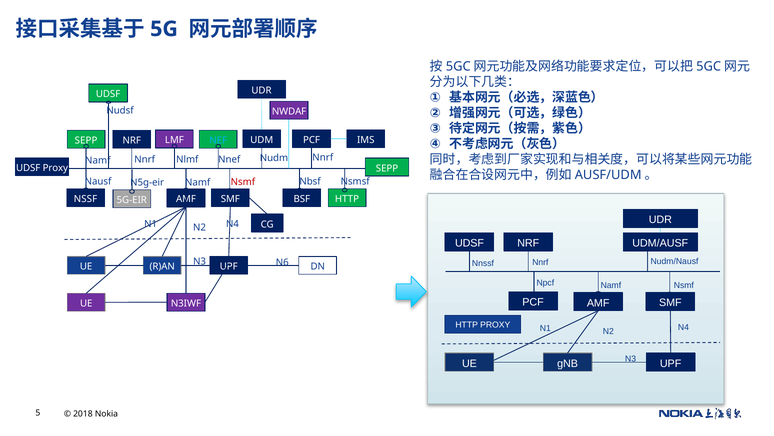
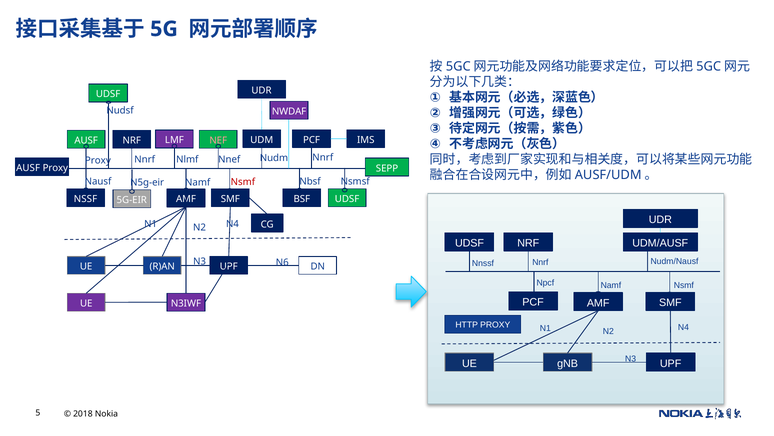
NEF colour: light blue -> pink (218, 140)
SEPP: SEPP -> AUSF (86, 140)
Namf: Namf -> Proxy (98, 160)
UDSF: UDSF -> AUSF (28, 168)
HTTP: HTTP -> UDSF (347, 199)
